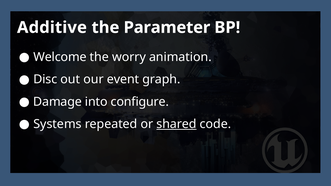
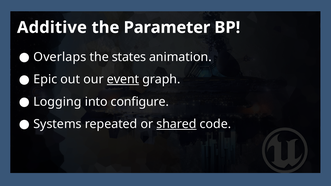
Welcome: Welcome -> Overlaps (60, 57)
worry: worry -> states (129, 57)
Disc: Disc -> Epic (45, 79)
event underline: none -> present (123, 79)
Damage: Damage -> Logging (57, 102)
